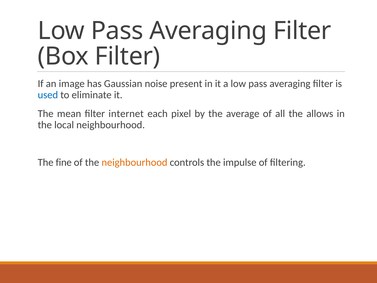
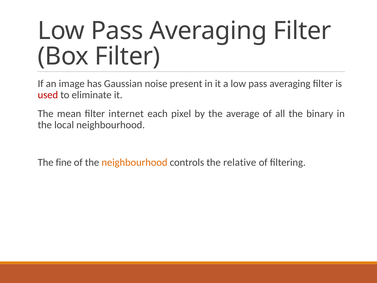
used colour: blue -> red (48, 95)
allows: allows -> binary (320, 114)
impulse: impulse -> relative (240, 162)
